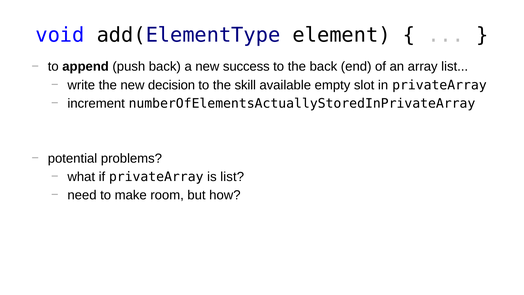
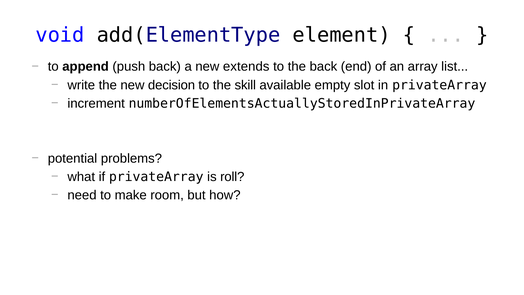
success: success -> extends (246, 67)
is list: list -> roll (232, 177)
